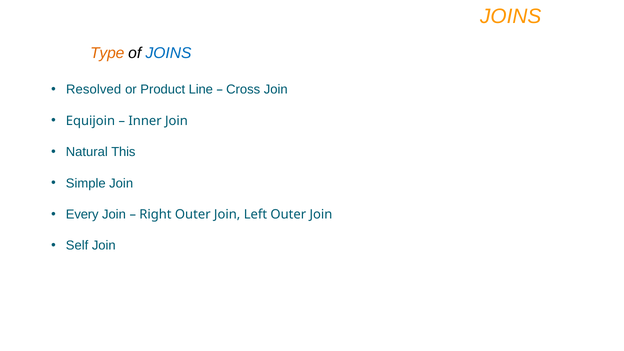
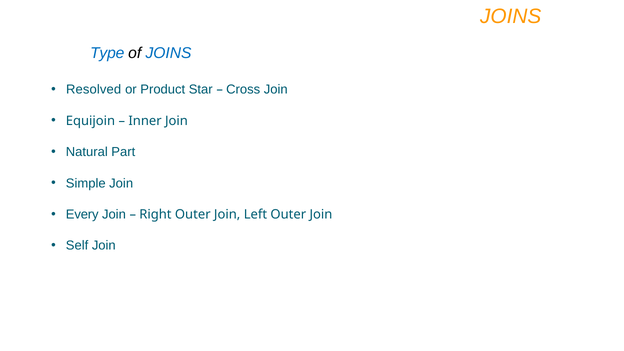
Type colour: orange -> blue (107, 53)
Line: Line -> Star (201, 90)
This: This -> Part (123, 152)
